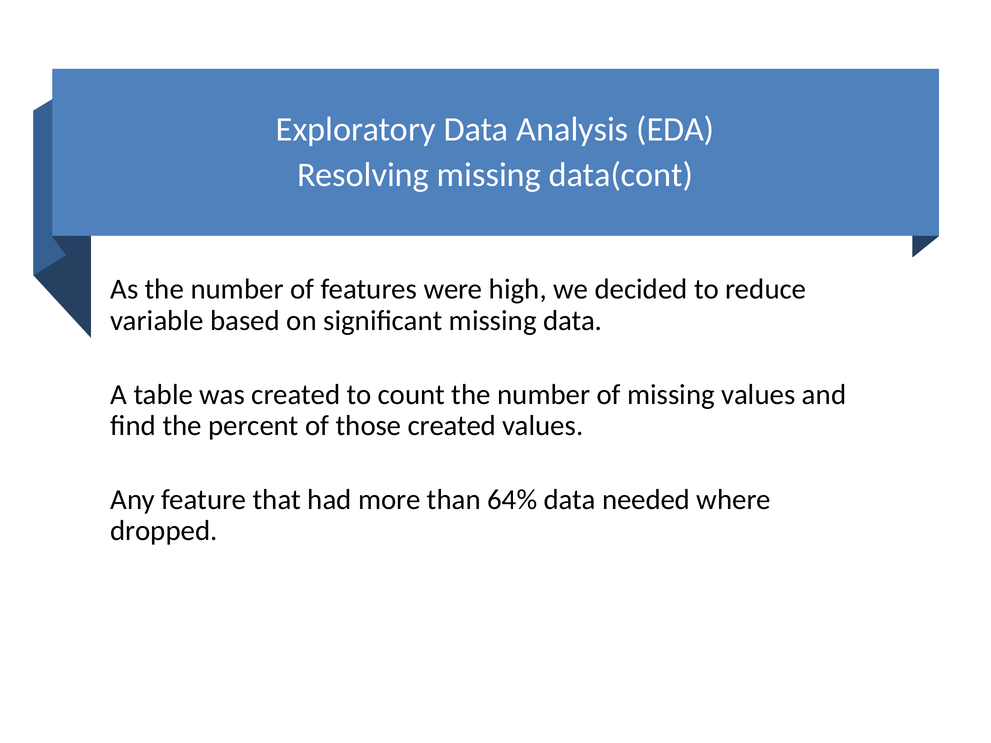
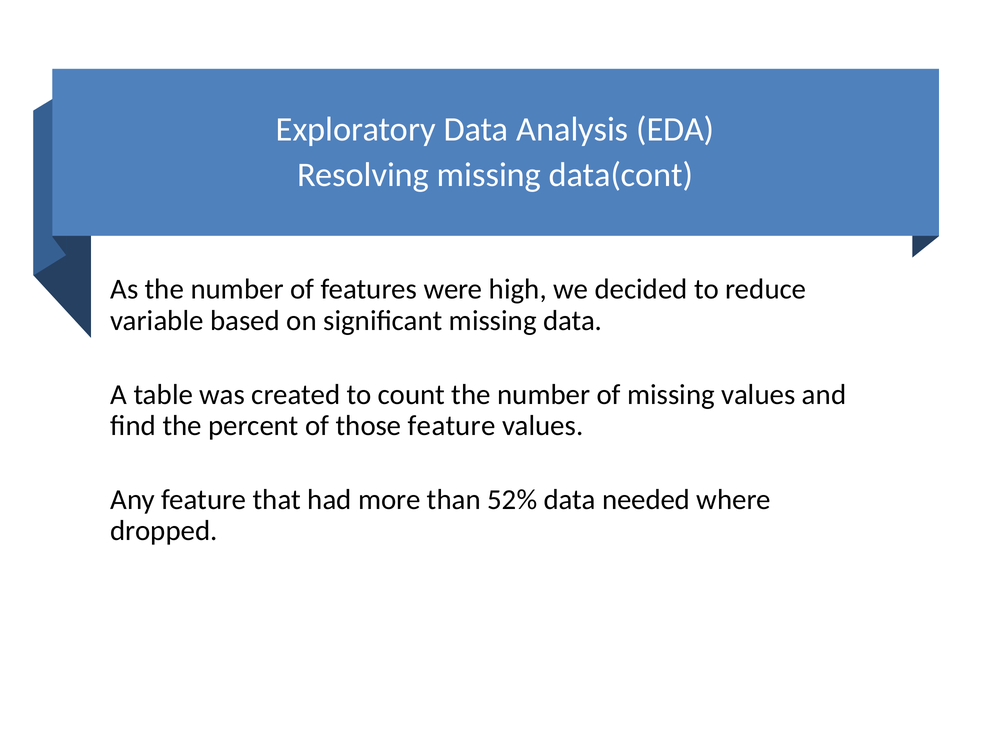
those created: created -> feature (452, 426)
64%: 64% -> 52% (512, 500)
